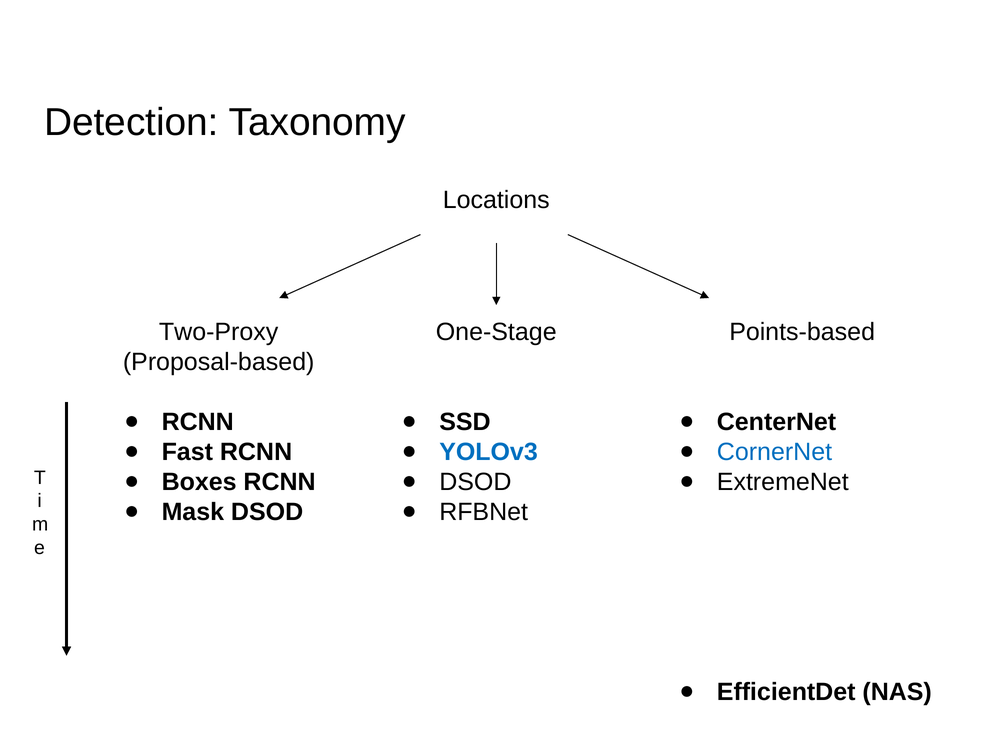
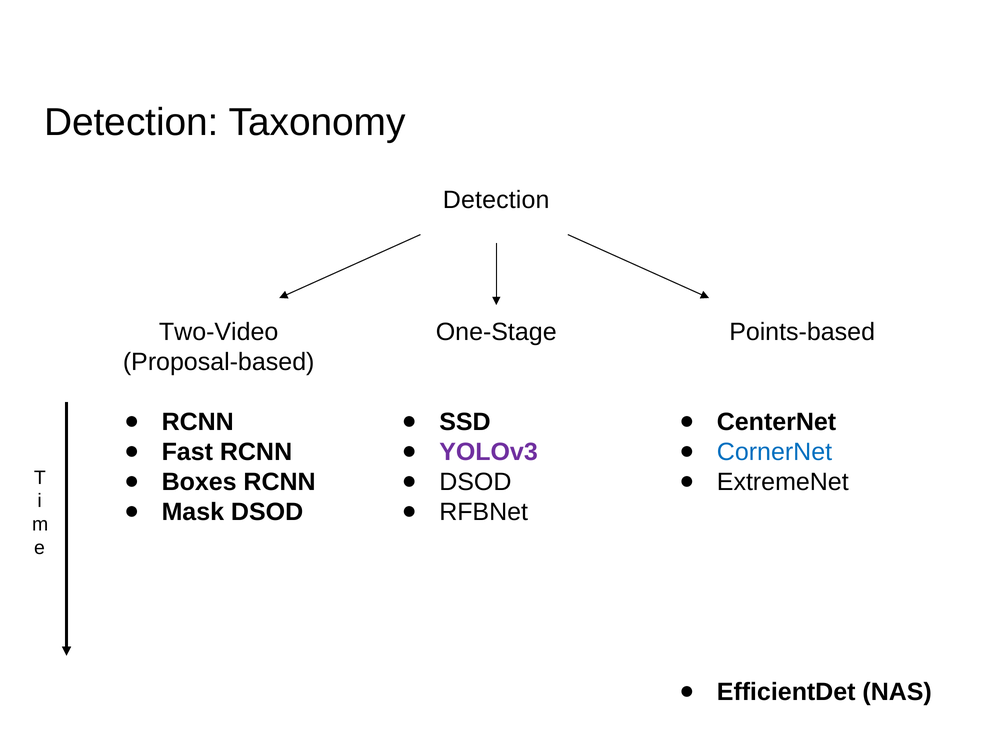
Locations: Locations -> Detection (496, 200)
Two-Proxy: Two-Proxy -> Two-Video (219, 332)
YOLOv3 colour: blue -> purple (489, 452)
